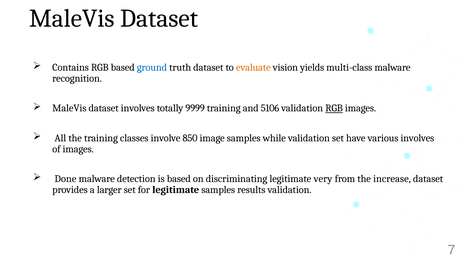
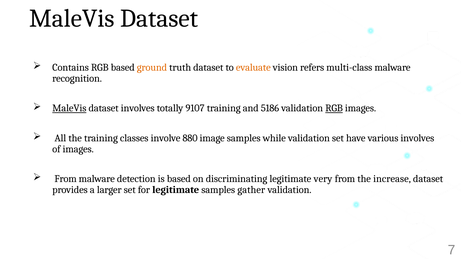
ground colour: blue -> orange (152, 67)
yields: yields -> refers (312, 67)
MaleVis underline: none -> present (69, 108)
9999: 9999 -> 9107 (195, 108)
5106: 5106 -> 5186 (270, 108)
850: 850 -> 880 (190, 138)
Done: Done -> From (66, 179)
results: results -> gather (251, 190)
